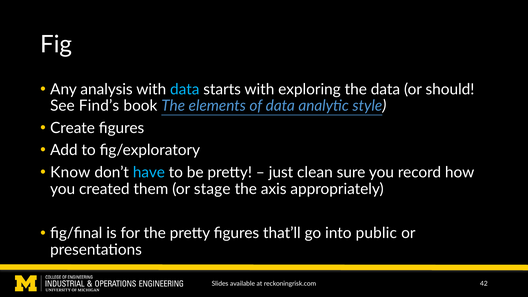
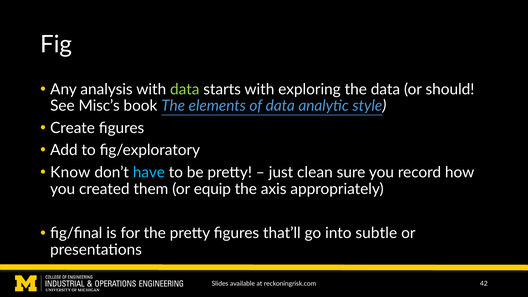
data colour: light blue -> light green (185, 89)
Find’s: Find’s -> Misc’s (99, 106)
stage: stage -> equip (212, 189)
public: public -> subtle (376, 233)
